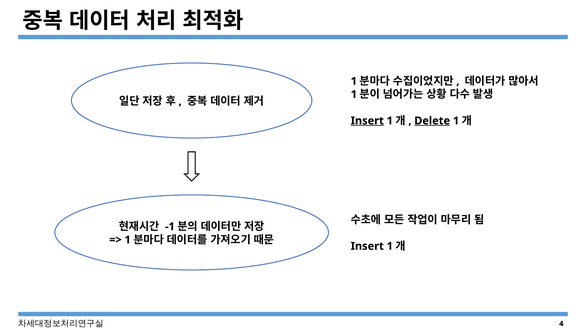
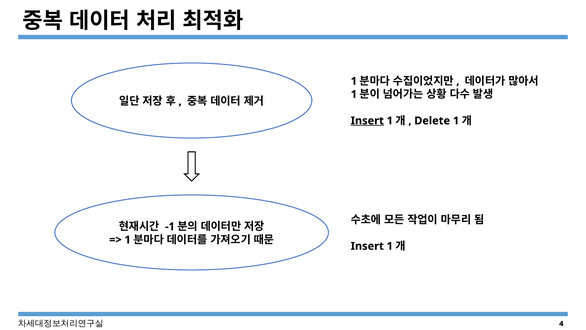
Delete underline: present -> none (432, 121)
